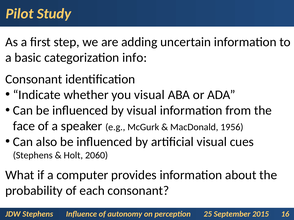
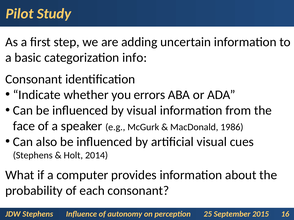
you visual: visual -> errors (150, 95)
1956: 1956 -> 1986 (232, 127)
2060: 2060 -> 2014 (97, 156)
